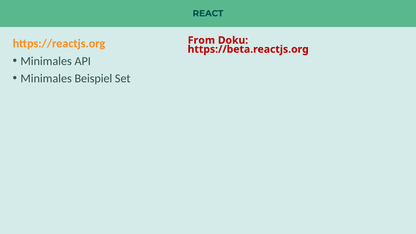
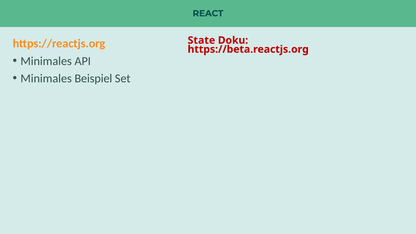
From: From -> State (201, 40)
